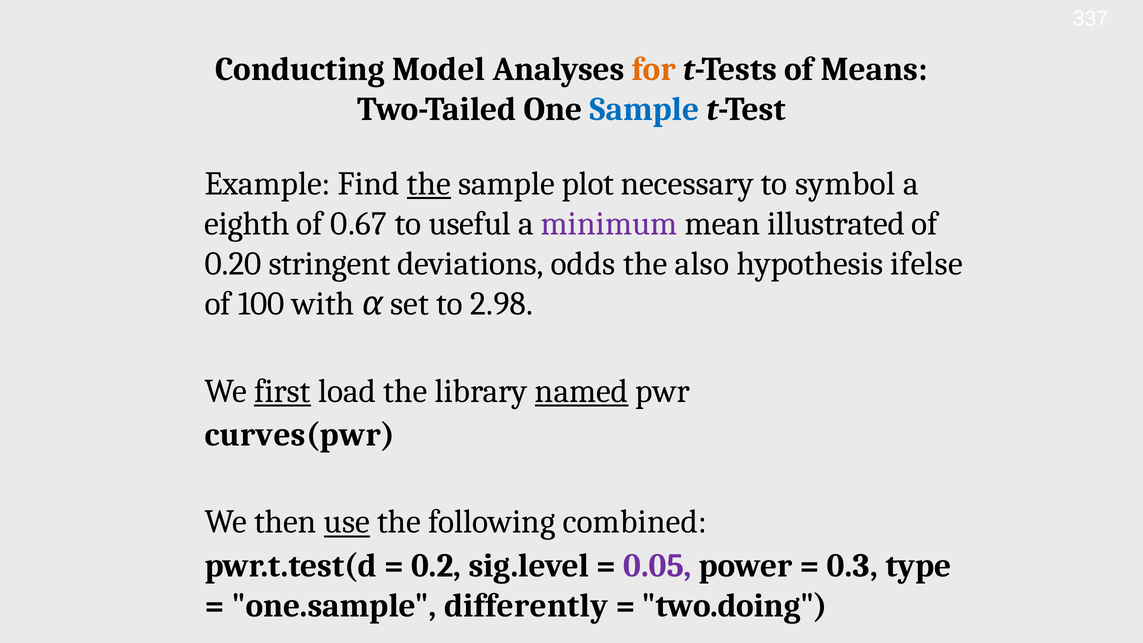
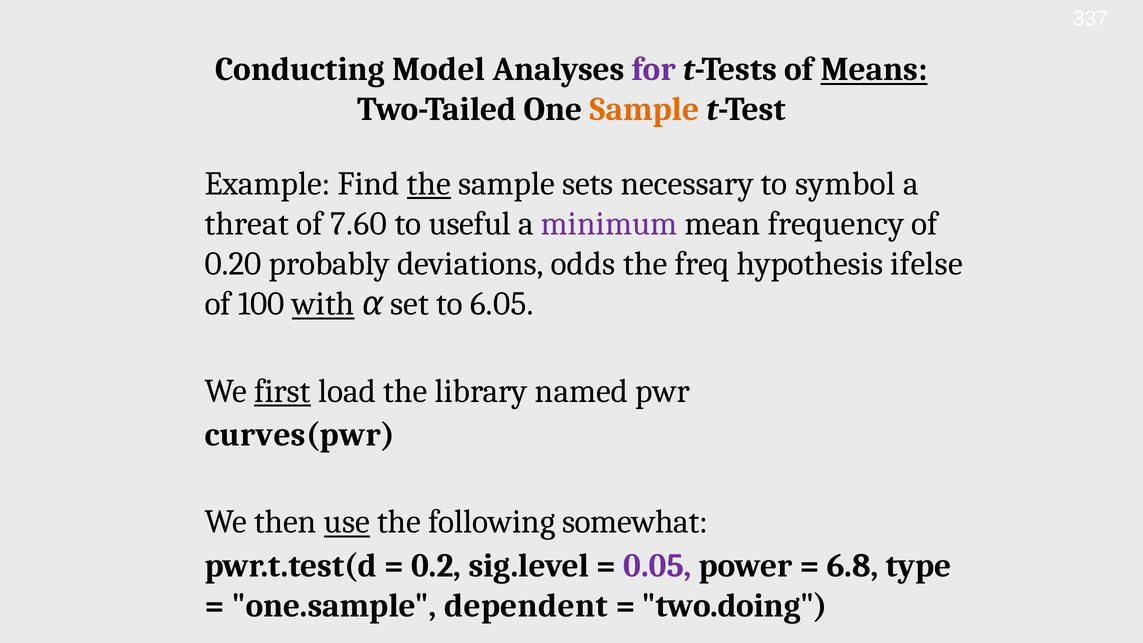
for colour: orange -> purple (654, 69)
Means underline: none -> present (874, 69)
Sample colour: blue -> orange (645, 109)
plot: plot -> sets (588, 184)
eighth: eighth -> threat (247, 224)
0.67: 0.67 -> 7.60 (359, 224)
illustrated: illustrated -> frequency (836, 224)
stringent: stringent -> probably (329, 264)
also: also -> freq (702, 264)
with underline: none -> present (323, 304)
2.98: 2.98 -> 6.05 (502, 304)
named underline: present -> none (582, 391)
combined: combined -> somewhat (635, 522)
0.3: 0.3 -> 6.8 (852, 566)
differently: differently -> dependent (526, 606)
